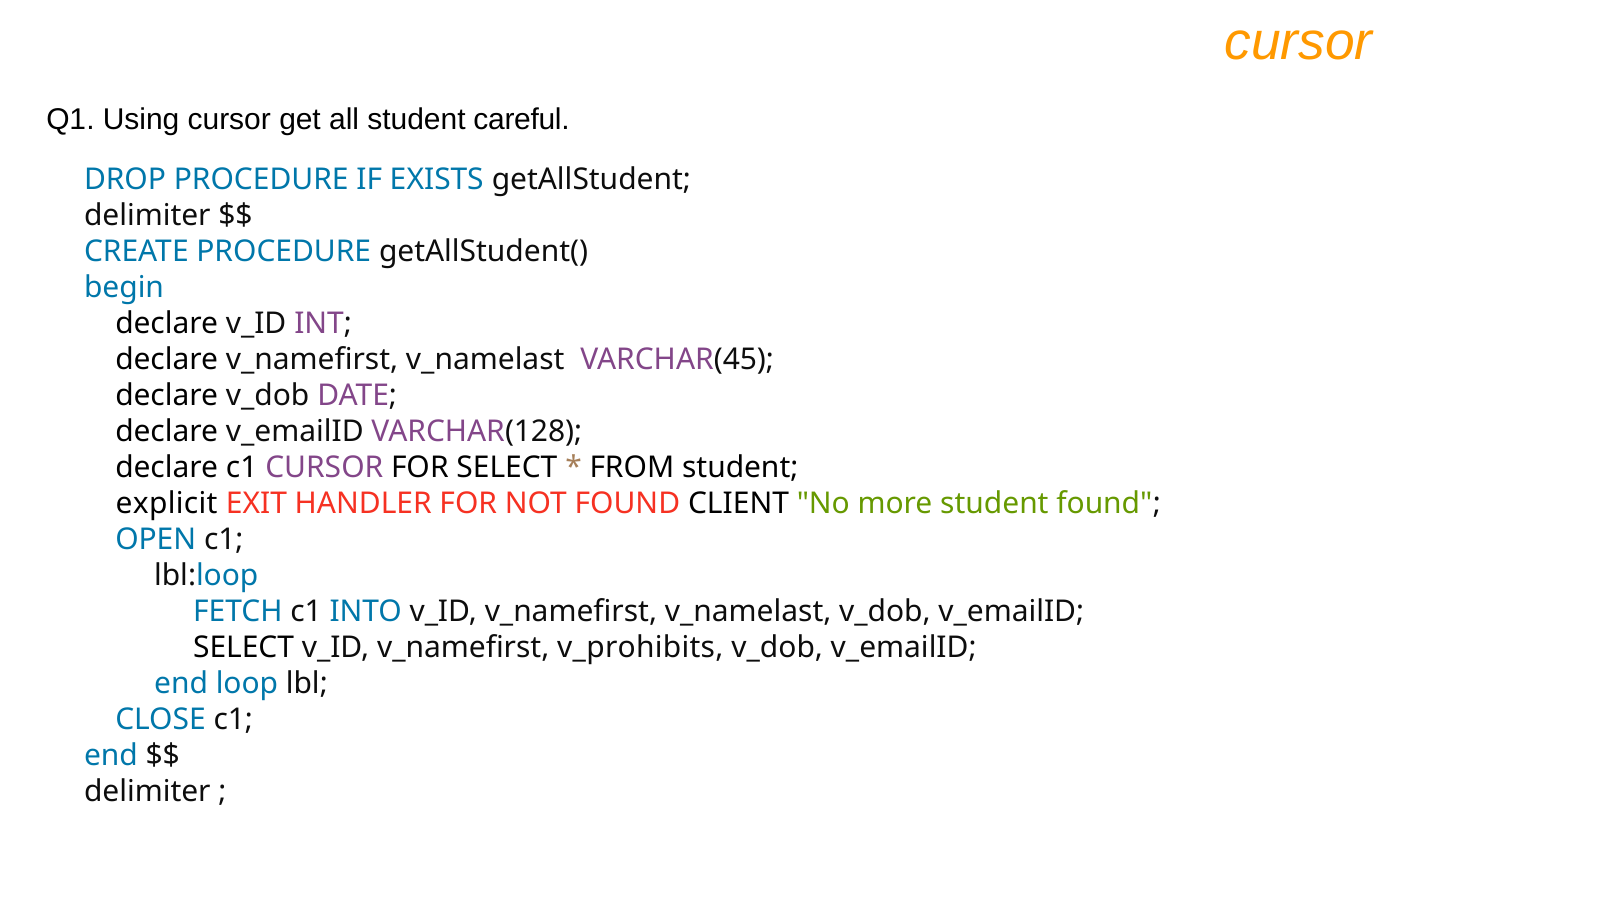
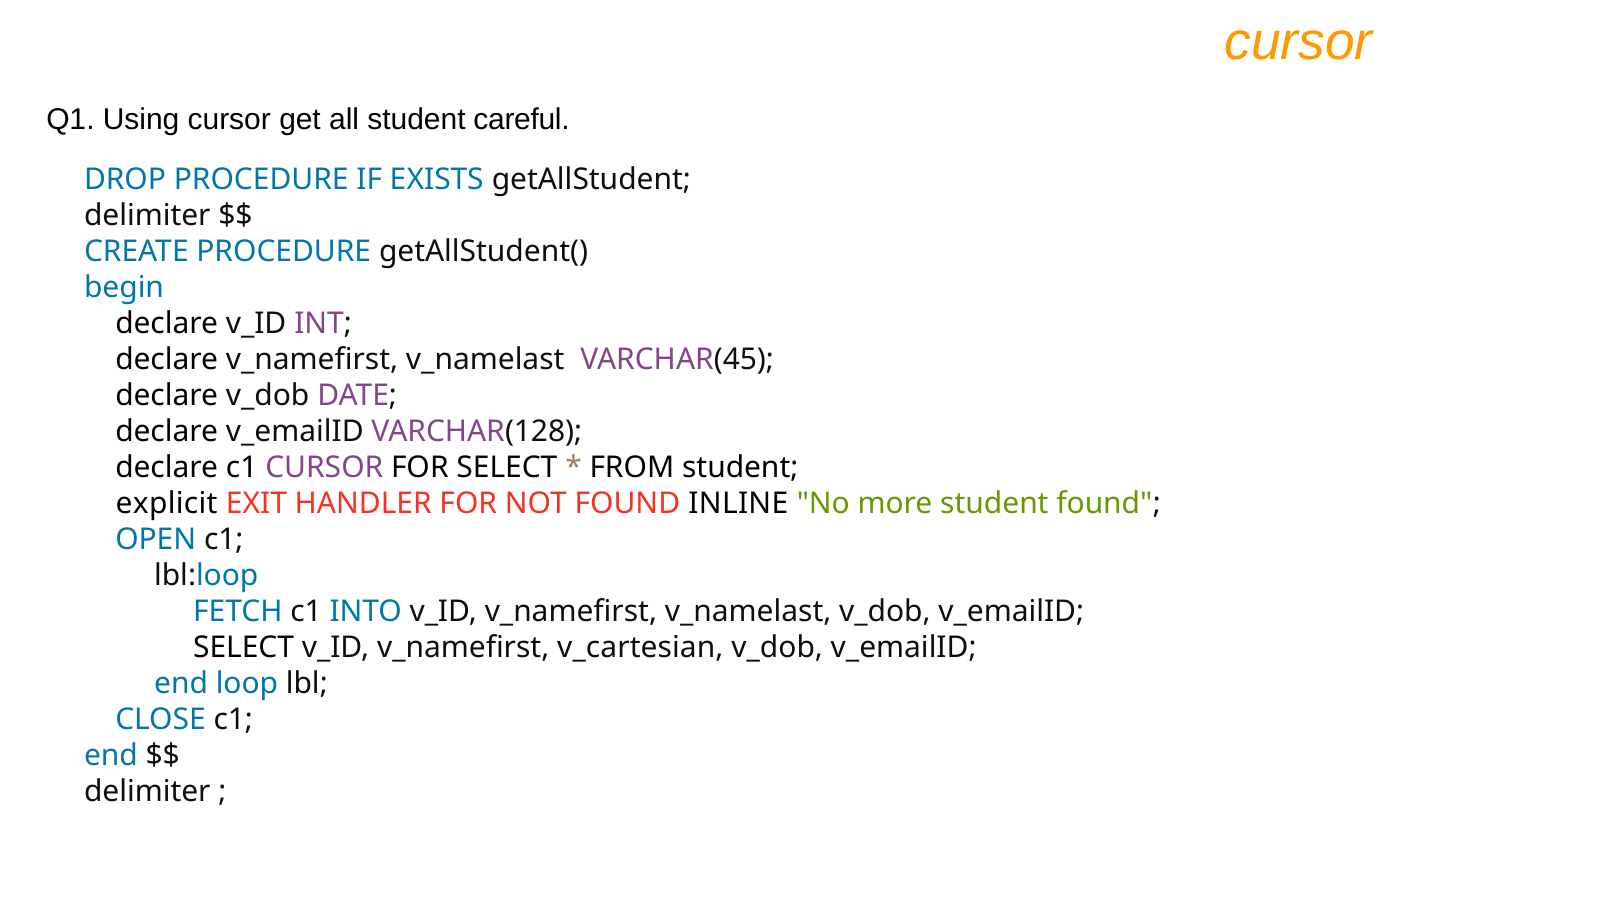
CLIENT: CLIENT -> INLINE (738, 504)
v_prohibits: v_prohibits -> v_cartesian (640, 648)
